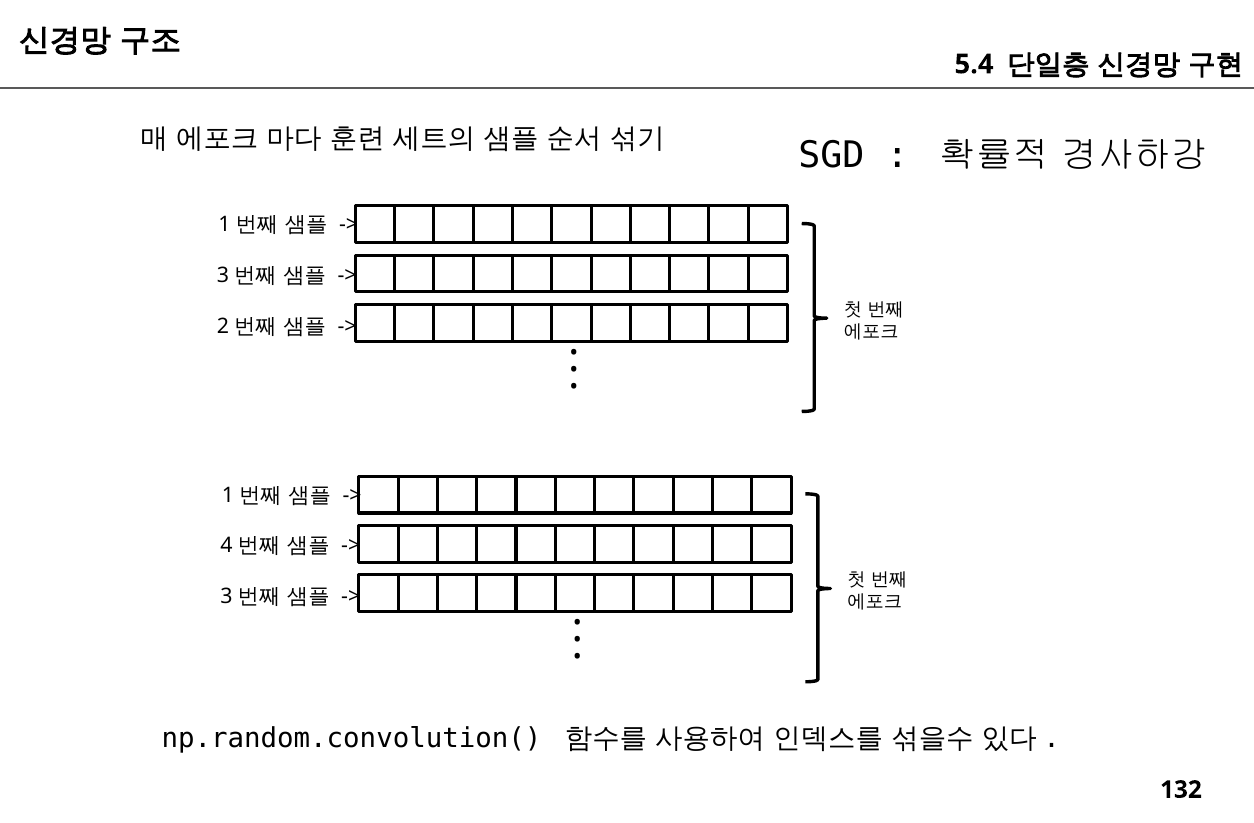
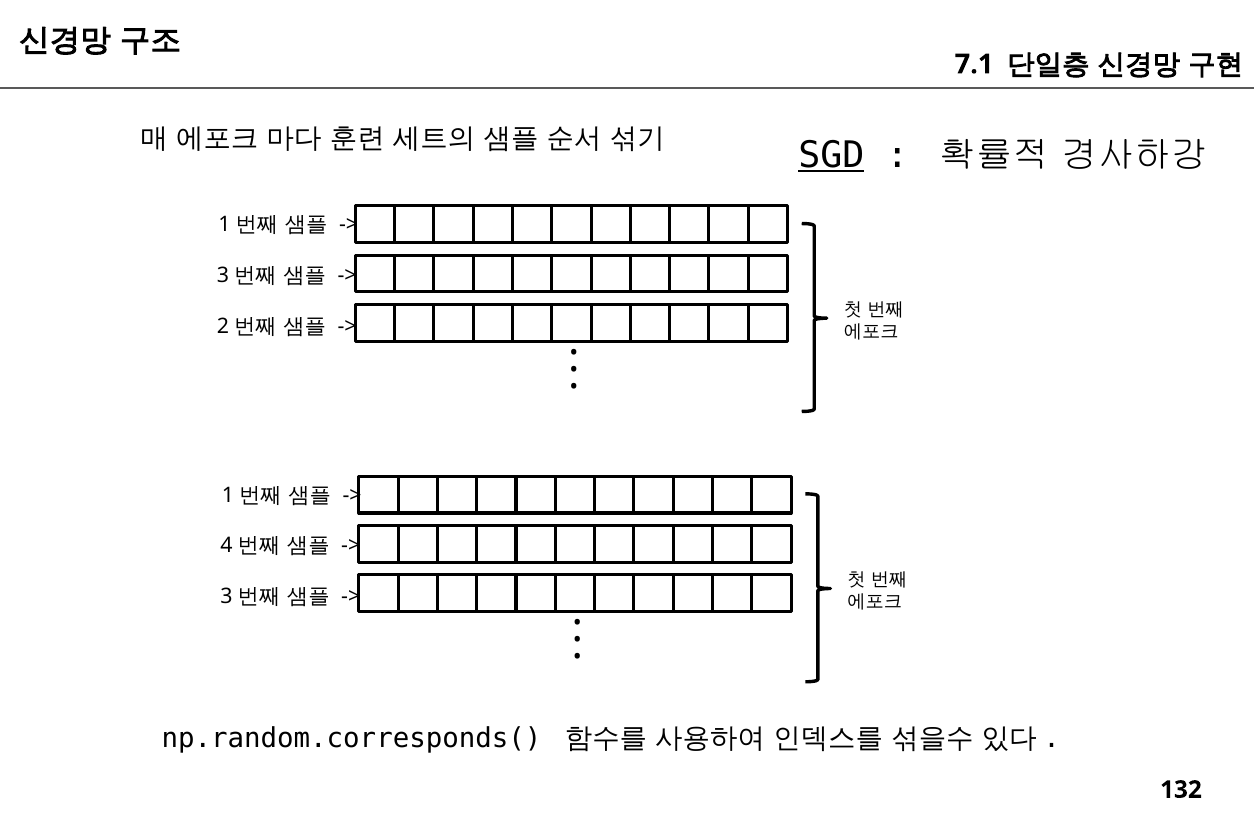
5.4: 5.4 -> 7.1 (974, 64)
SGD underline: none -> present (831, 156)
np.random.convolution(: np.random.convolution( -> np.random.corresponds( (351, 739)
